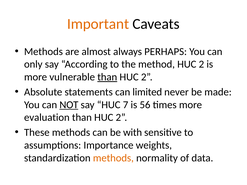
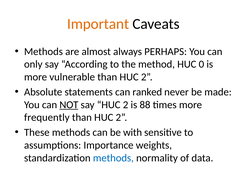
method HUC 2: 2 -> 0 (201, 64)
than underline: present -> none (107, 77)
limited: limited -> ranked (147, 92)
say HUC 7: 7 -> 2 (126, 105)
56: 56 -> 88 (145, 105)
evaluation: evaluation -> frequently (47, 118)
methods colour: orange -> blue (113, 158)
